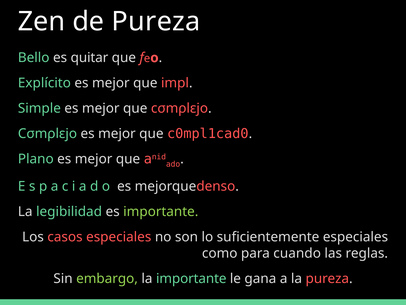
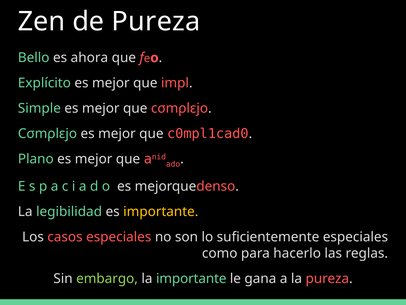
quitar: quitar -> ahora (89, 58)
importante colour: light green -> yellow (161, 211)
cuando: cuando -> hacerlo (297, 253)
